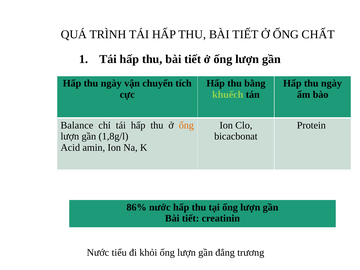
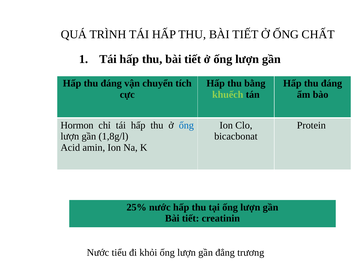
ngày: ngày -> đáng (111, 83)
ngày: ngày -> đáng (332, 83)
Balance: Balance -> Hormon (77, 125)
ống colour: orange -> blue (186, 125)
86%: 86% -> 25% (137, 207)
